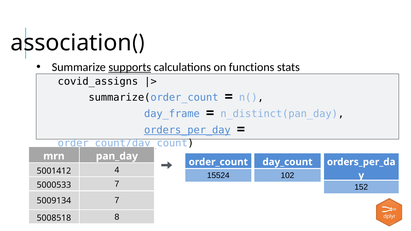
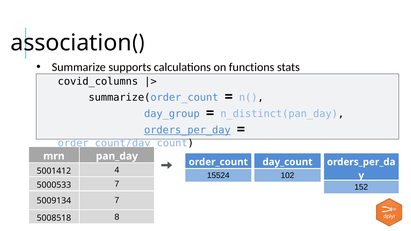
supports underline: present -> none (130, 67)
covid_assigns: covid_assigns -> covid_columns (98, 82)
day_frame: day_frame -> day_group (172, 114)
